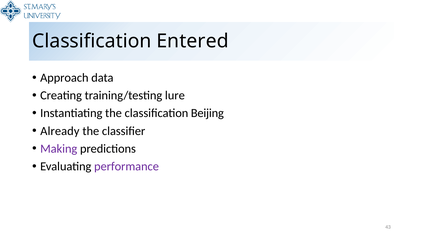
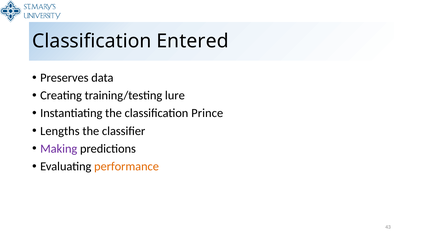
Approach: Approach -> Preserves (64, 78)
Beijing: Beijing -> Prince (207, 113)
Already: Already -> Lengths (60, 131)
performance colour: purple -> orange (127, 166)
